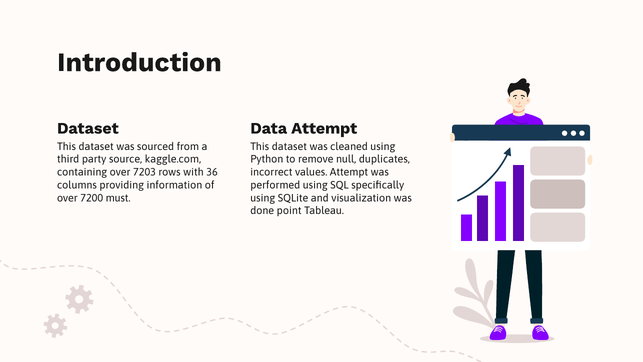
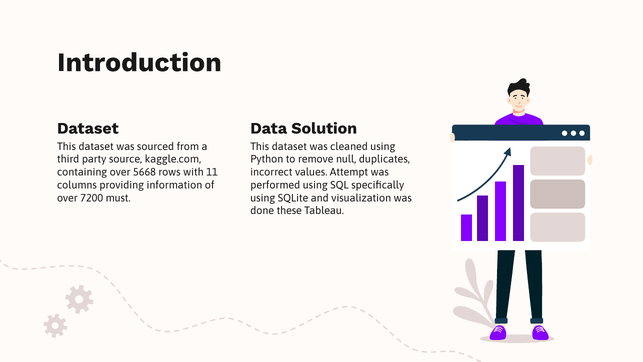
Data Attempt: Attempt -> Solution (324, 128)
7203: 7203 -> 5668 (145, 172)
36: 36 -> 11 (212, 172)
point: point -> these (289, 211)
